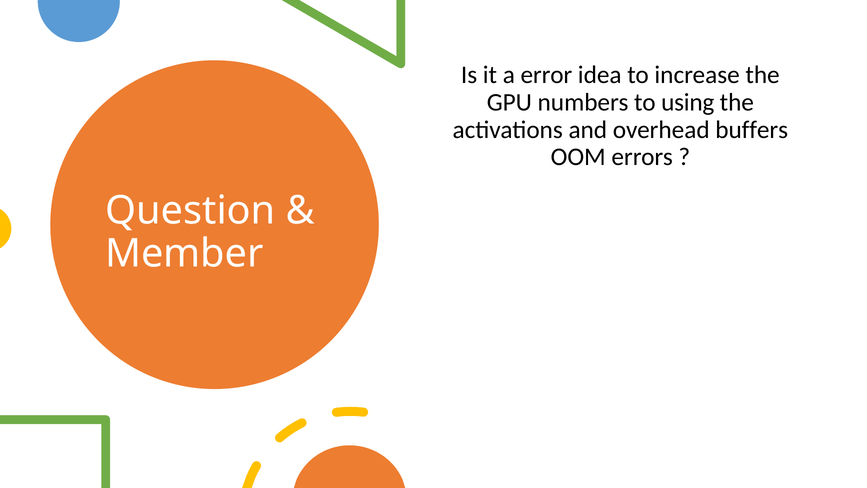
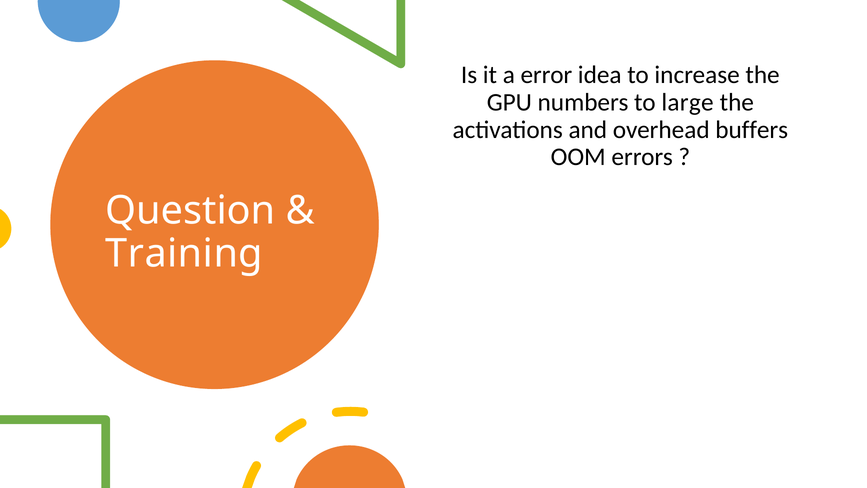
using: using -> large (688, 102)
Member: Member -> Training (184, 253)
